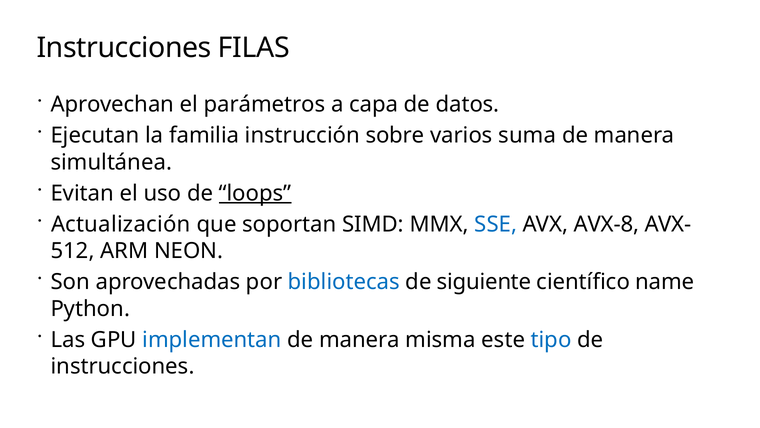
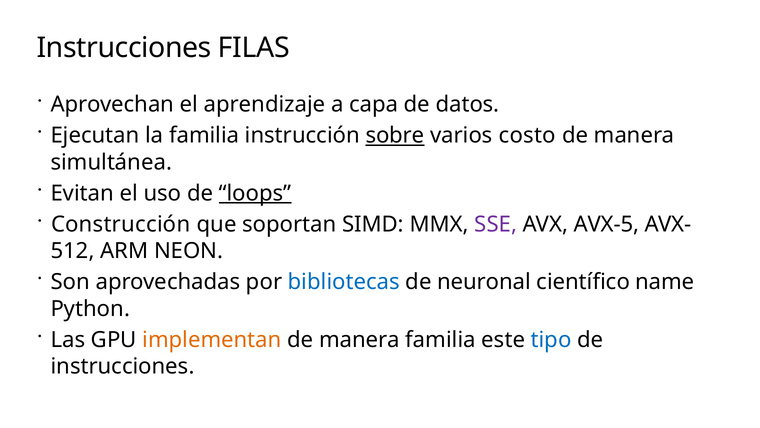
parámetros: parámetros -> aprendizaje (265, 104)
sobre underline: none -> present (395, 135)
suma: suma -> costo (527, 135)
Actualización: Actualización -> Construcción (121, 224)
SSE colour: blue -> purple (496, 224)
AVX-8: AVX-8 -> AVX-5 (607, 224)
siguiente: siguiente -> neuronal (484, 282)
implementan colour: blue -> orange (212, 339)
manera misma: misma -> familia (440, 339)
